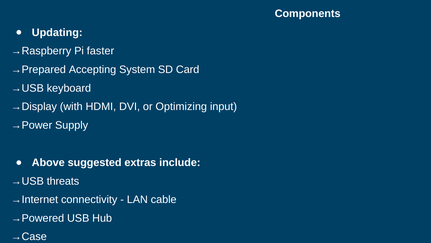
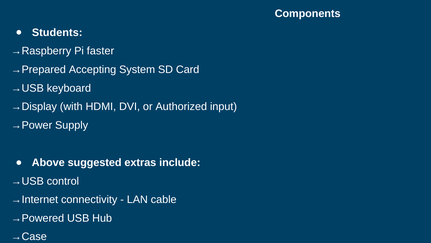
Updating: Updating -> Students (57, 33)
Optimizing: Optimizing -> Authorized (181, 106)
threats: threats -> control (63, 181)
